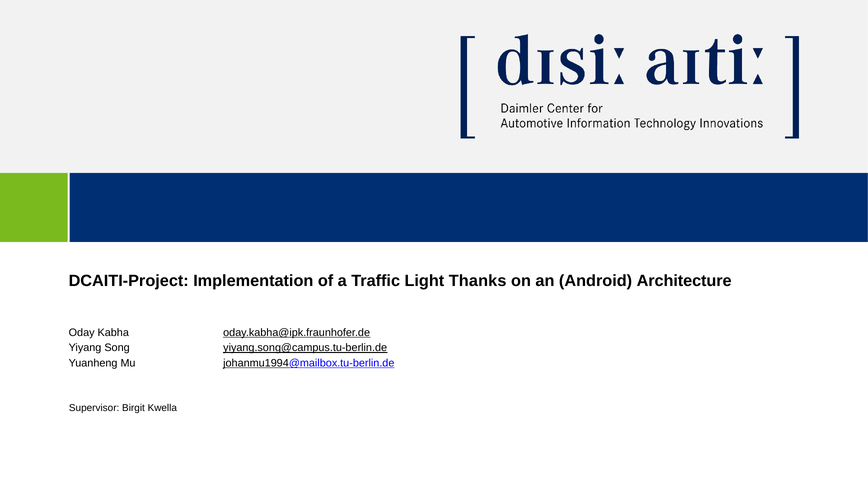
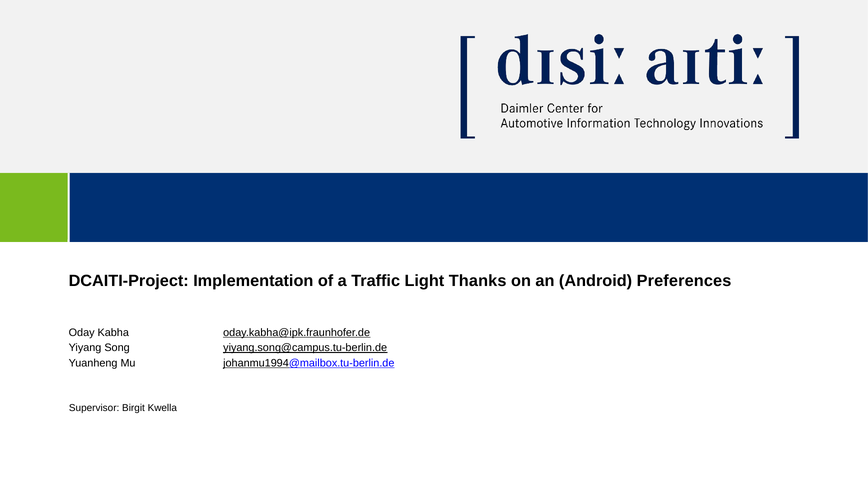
Architecture: Architecture -> Preferences (684, 281)
